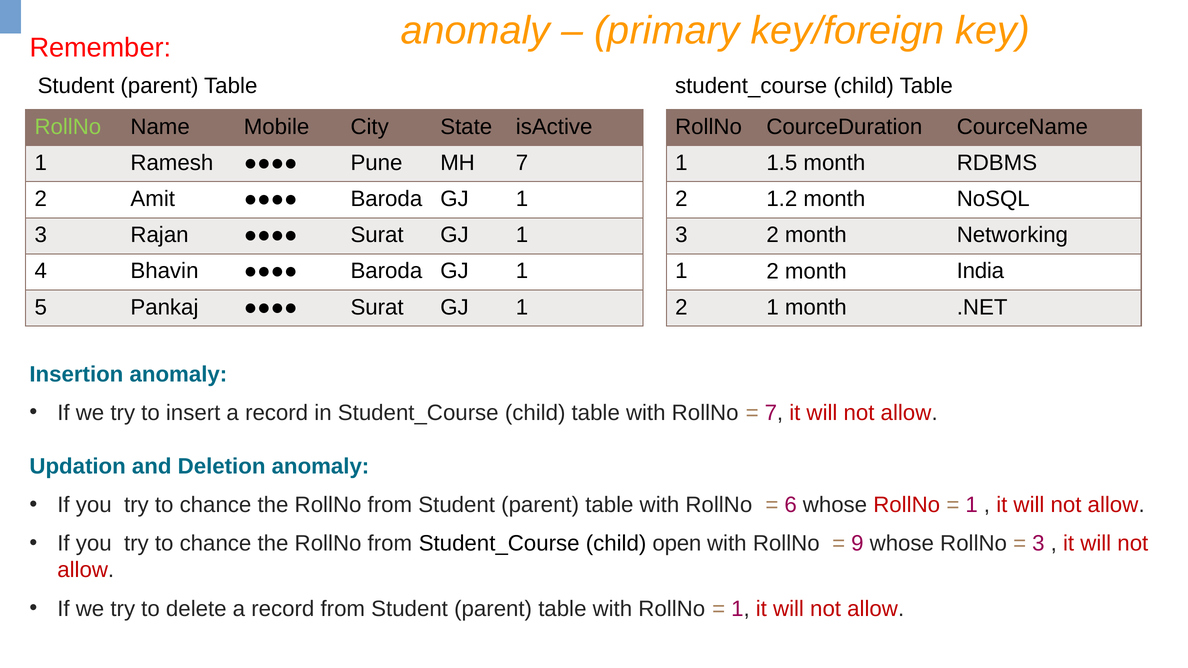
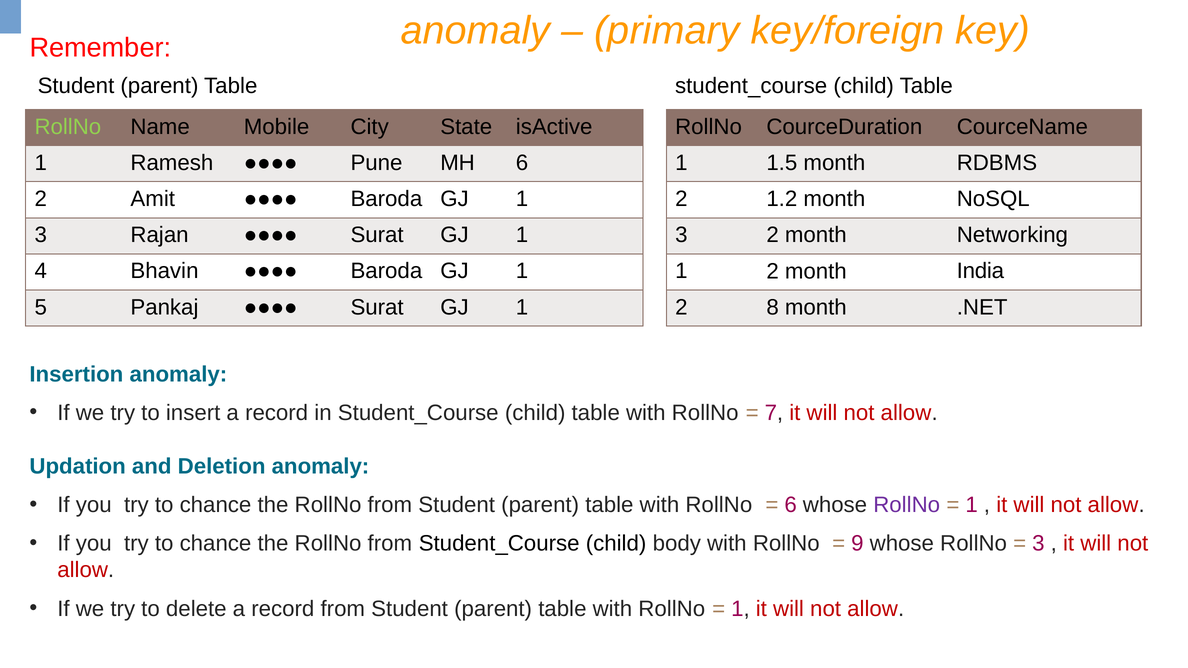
MH 7: 7 -> 6 (522, 163)
2 1: 1 -> 8 (773, 307)
RollNo colour: red -> purple (907, 505)
open: open -> body (677, 544)
